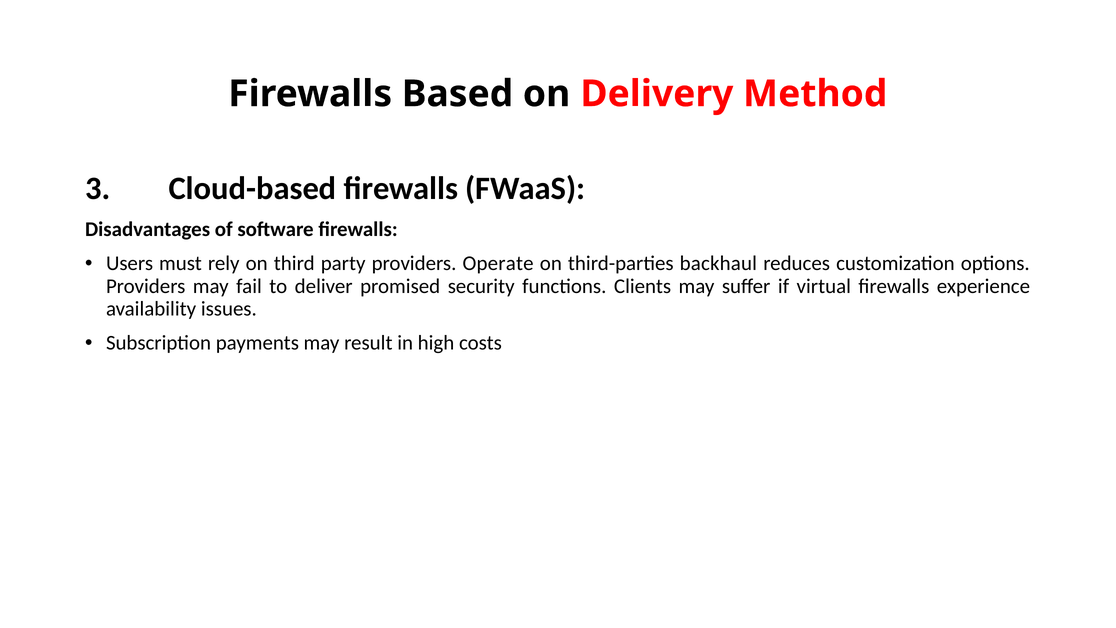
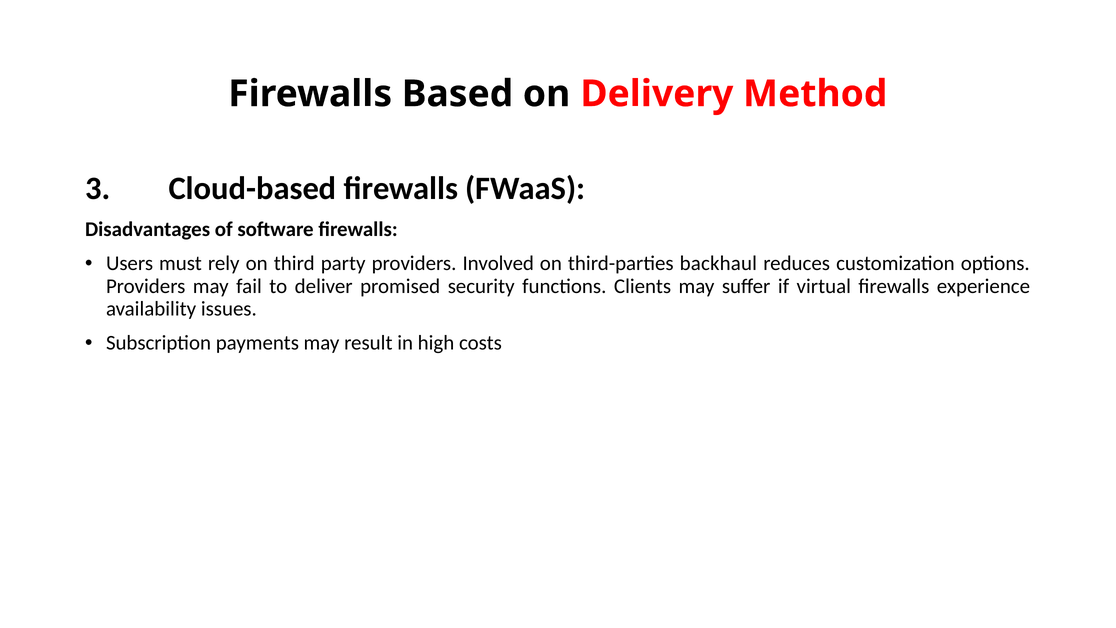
Operate: Operate -> Involved (498, 263)
